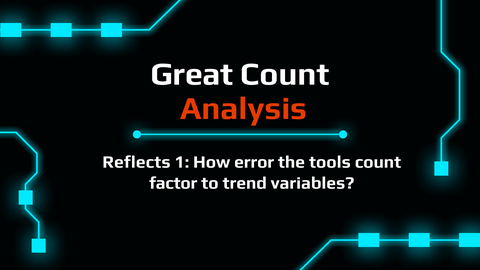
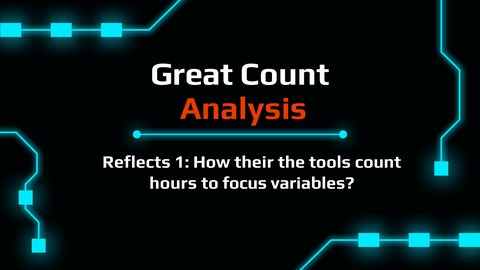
error: error -> their (254, 162)
factor: factor -> hours (173, 183)
trend: trend -> focus (245, 183)
